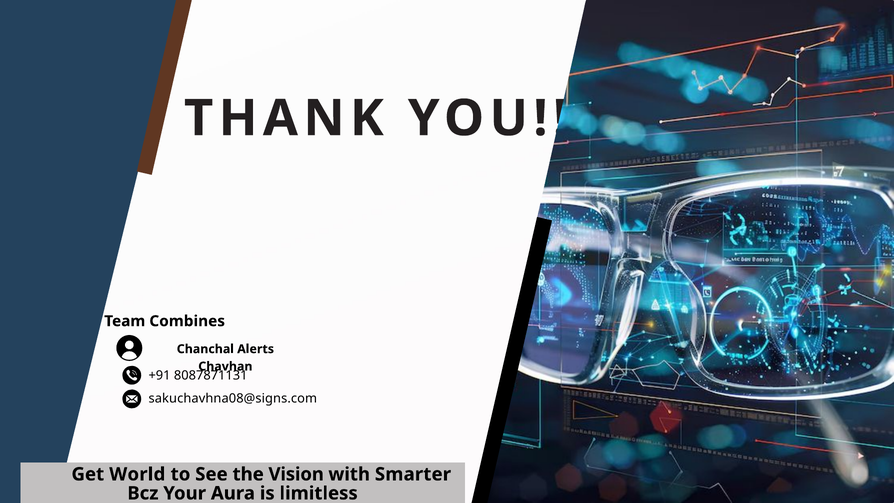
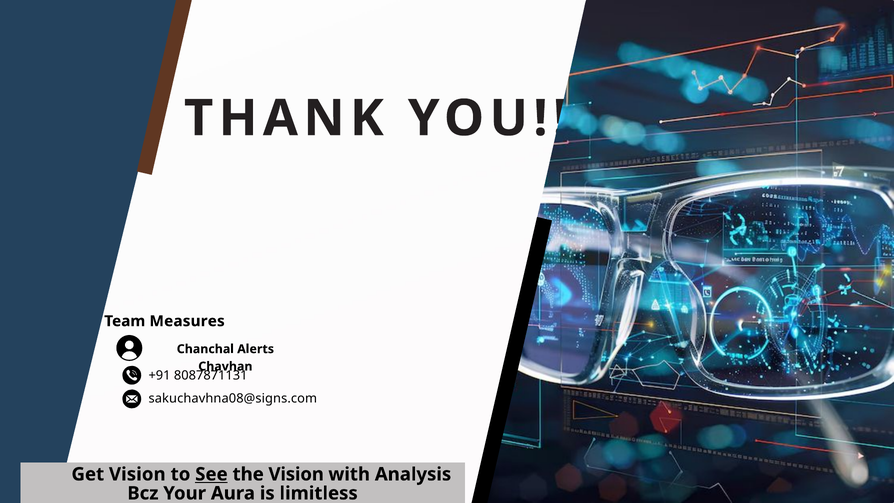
Combines: Combines -> Measures (187, 321)
Get World: World -> Vision (137, 474)
See underline: none -> present (211, 474)
Smarter: Smarter -> Analysis (413, 474)
